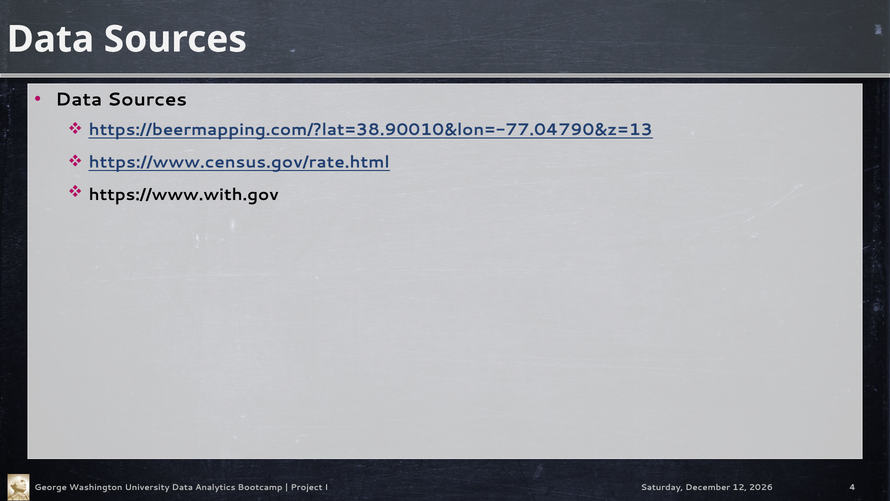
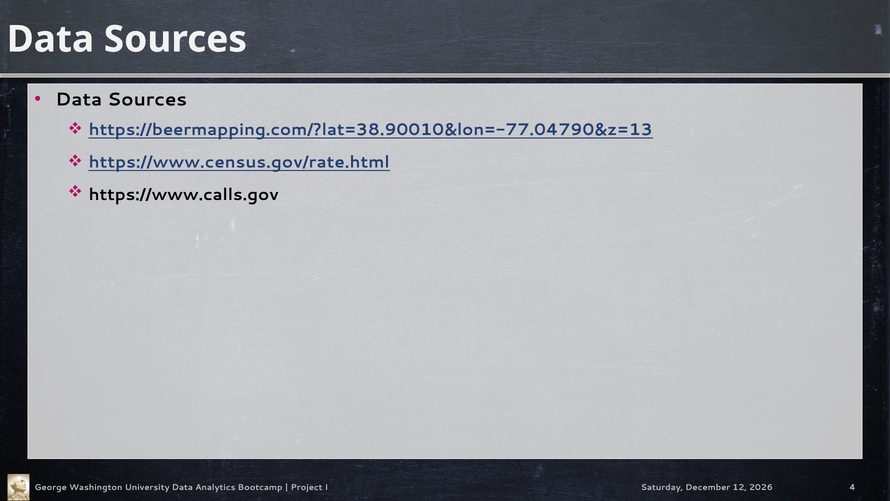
https://www.with.gov: https://www.with.gov -> https://www.calls.gov (184, 195)
